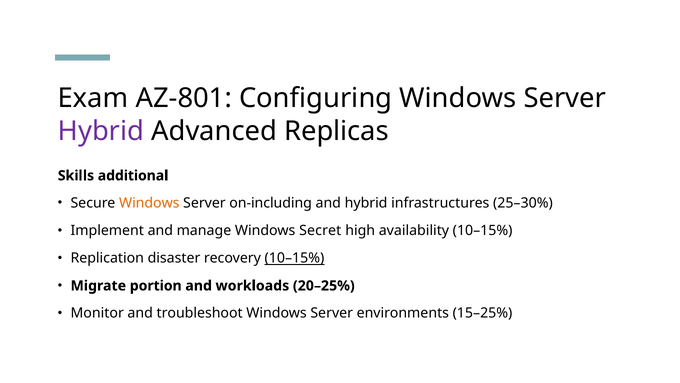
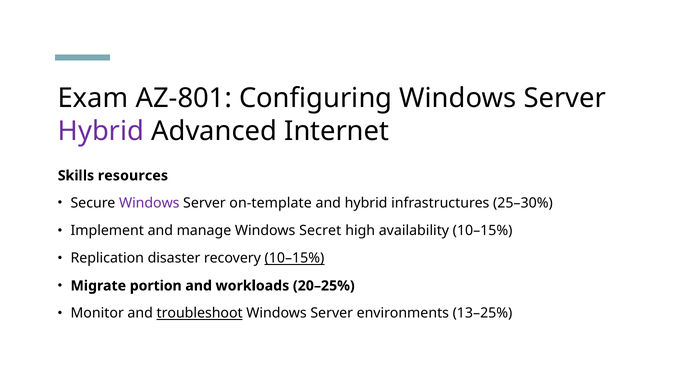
Replicas: Replicas -> Internet (337, 131)
additional: additional -> resources (133, 175)
Windows colour: orange -> purple (149, 203)
on-including: on-including -> on-template (271, 203)
troubleshoot underline: none -> present (200, 313)
15–25%: 15–25% -> 13–25% (482, 313)
